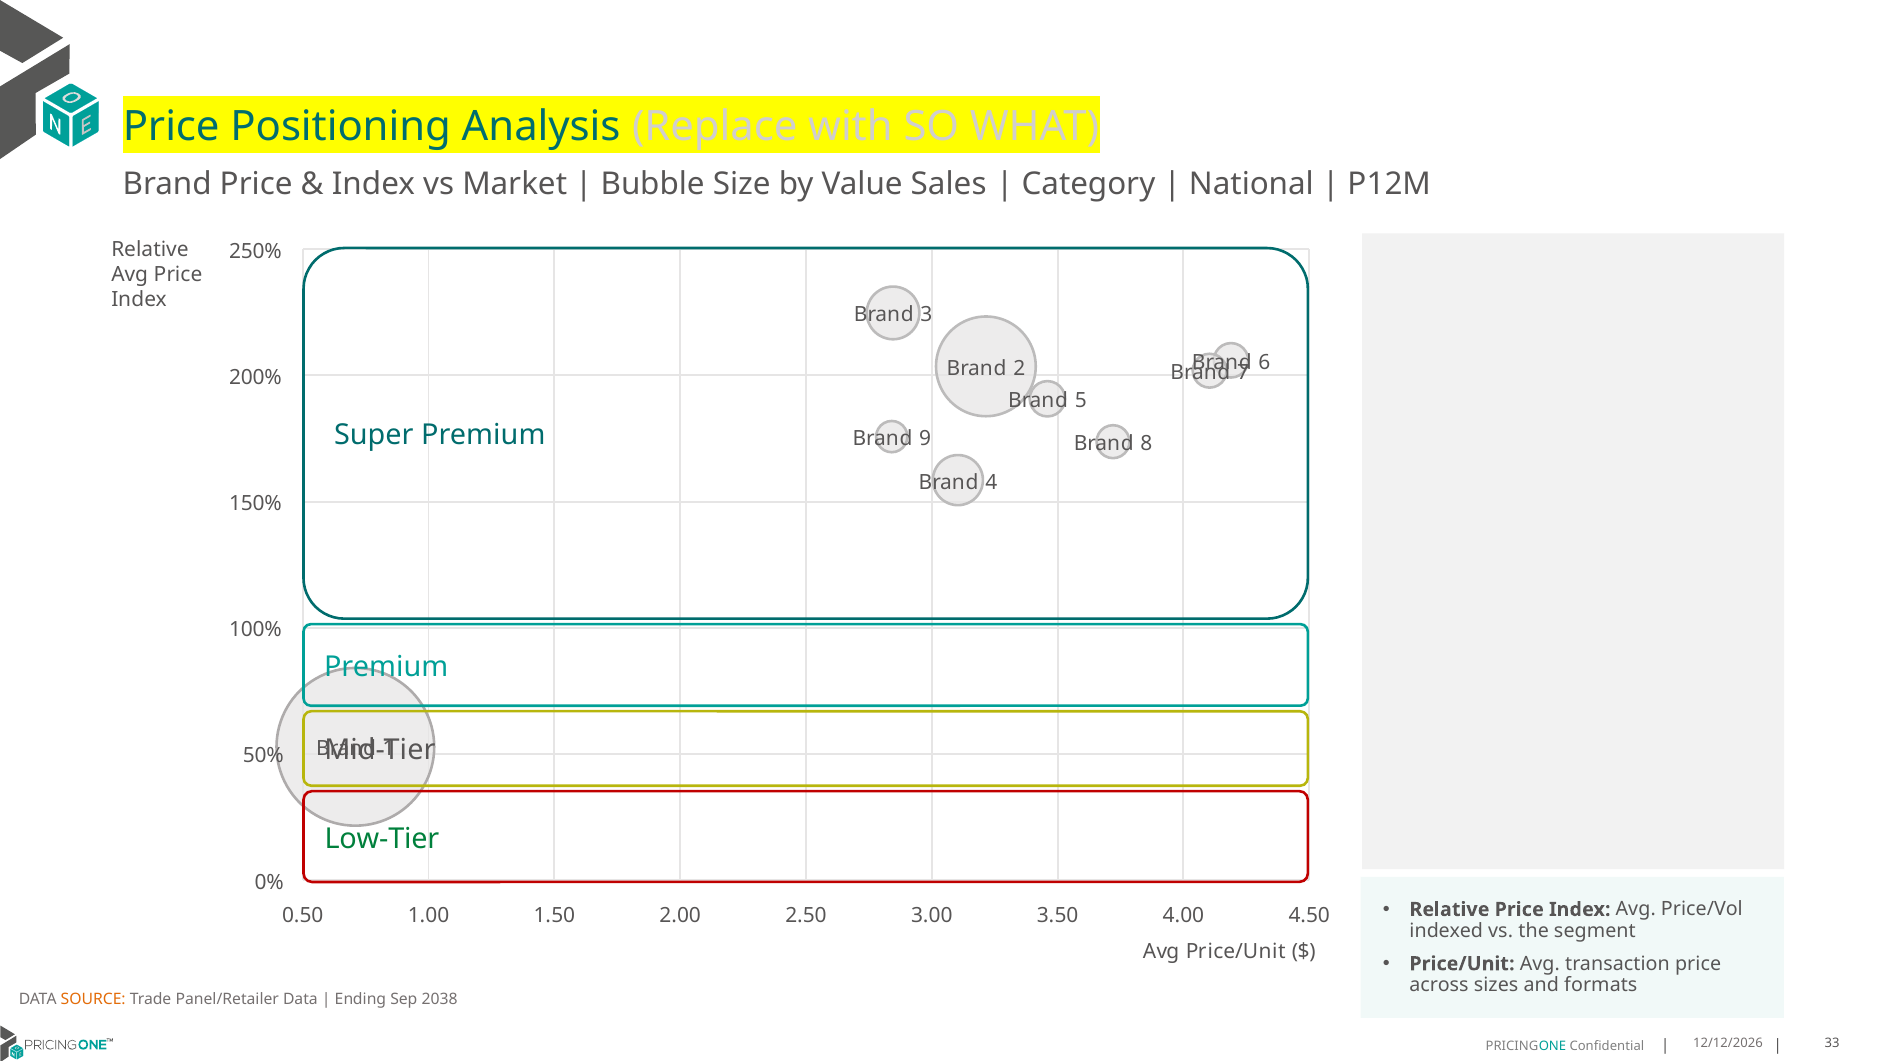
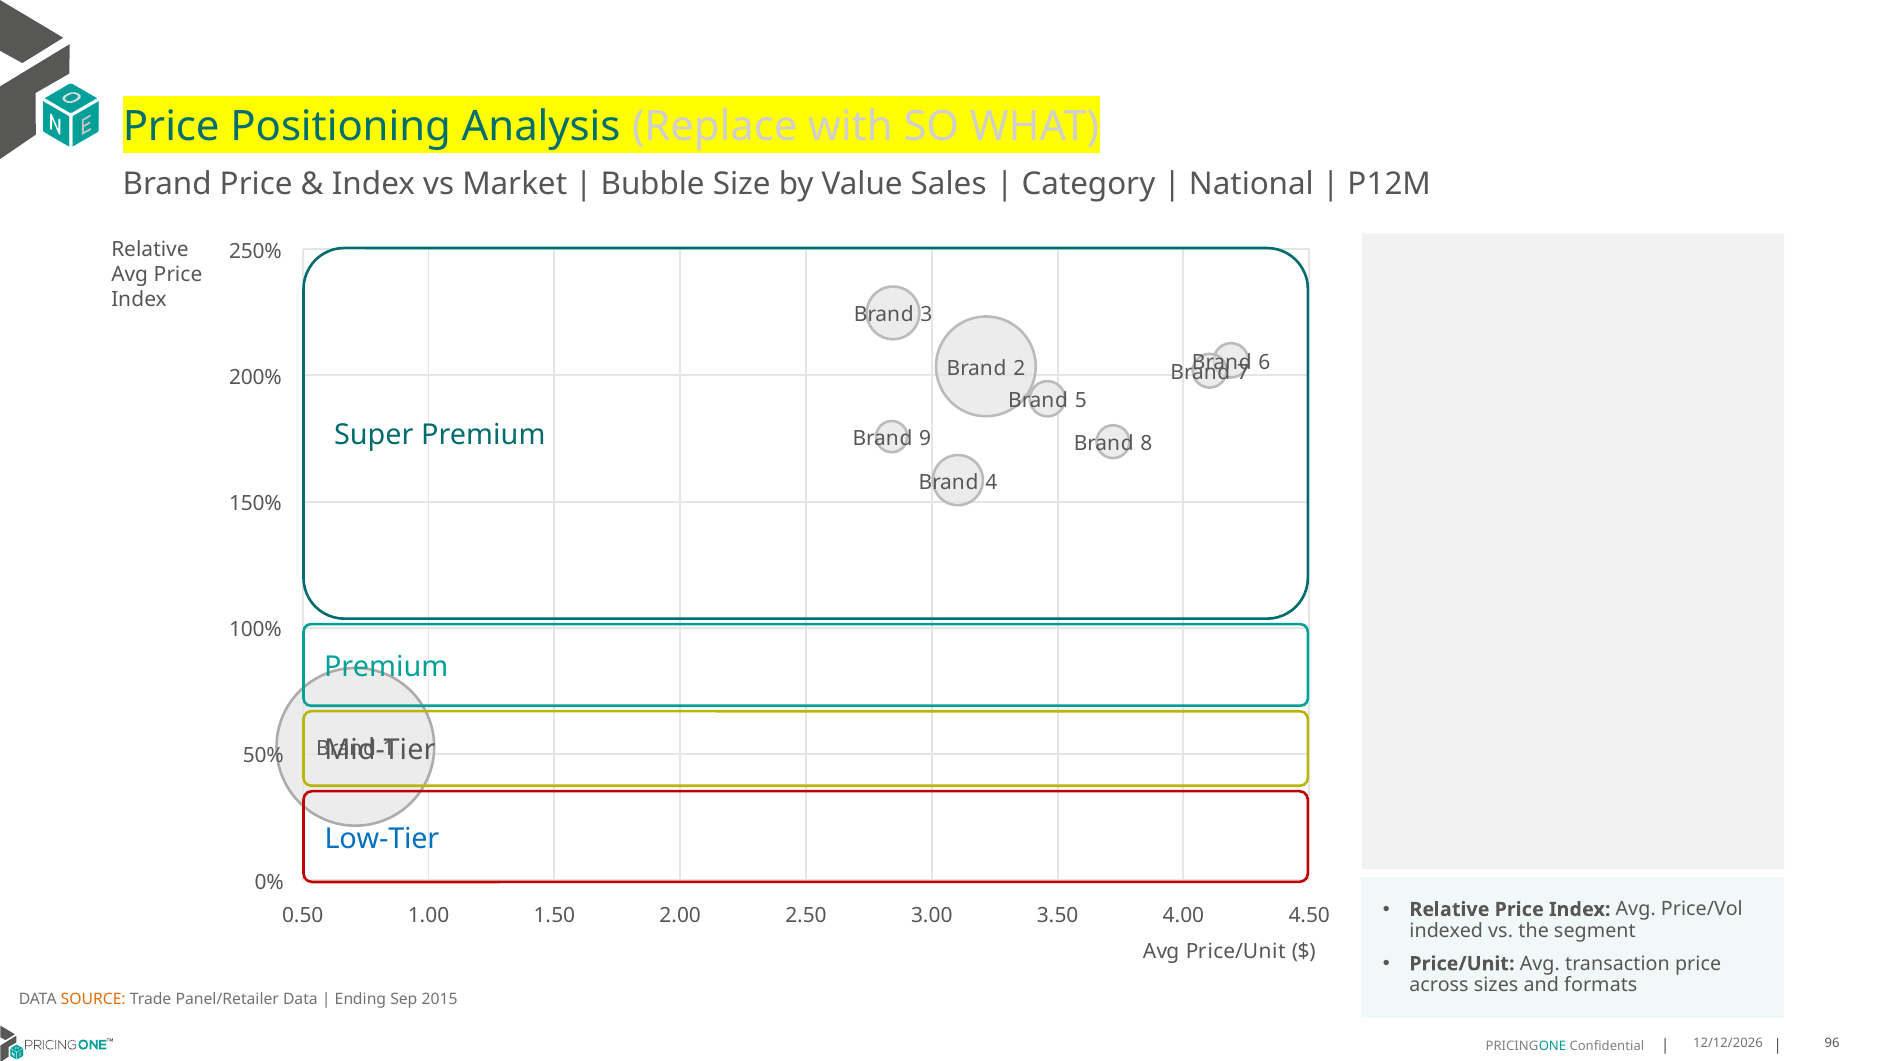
Low-Tier colour: green -> blue (382, 838)
2038: 2038 -> 2015 (440, 999)
33: 33 -> 96 (1832, 1043)
